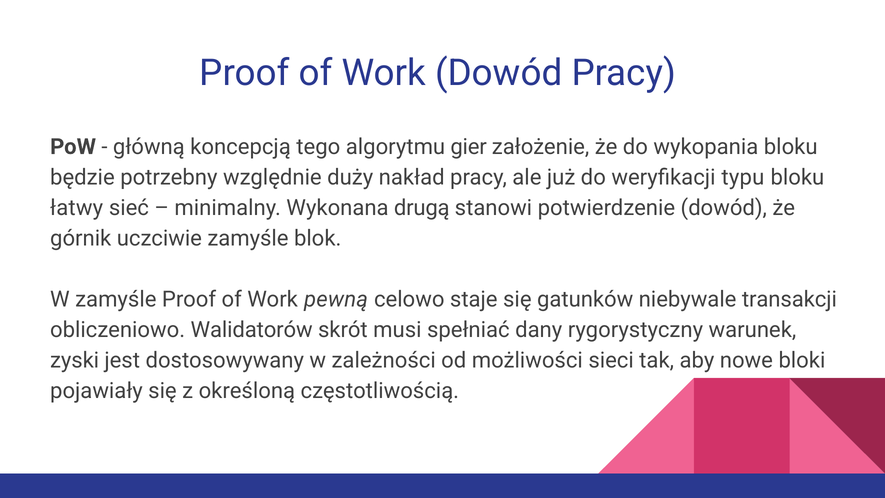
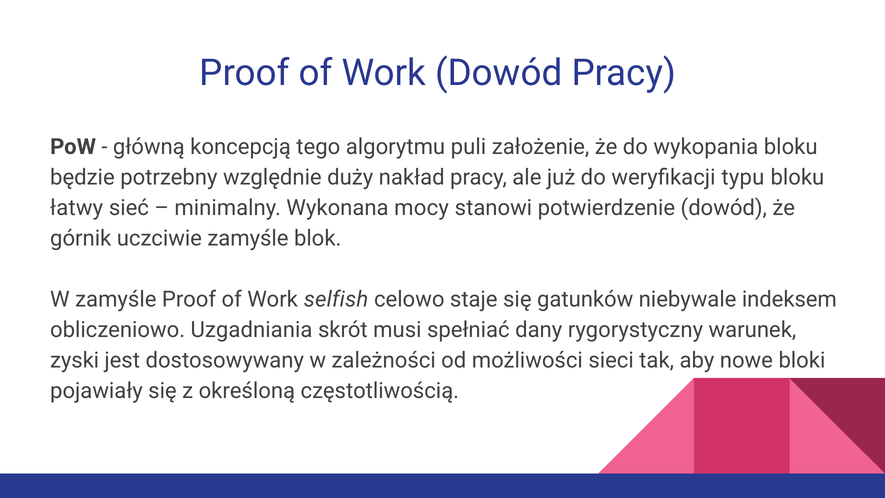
gier: gier -> puli (468, 147)
drugą: drugą -> mocy (422, 208)
pewną: pewną -> selfish (336, 299)
transakcji: transakcji -> indeksem (789, 299)
Walidatorów: Walidatorów -> Uzgadniania (252, 330)
